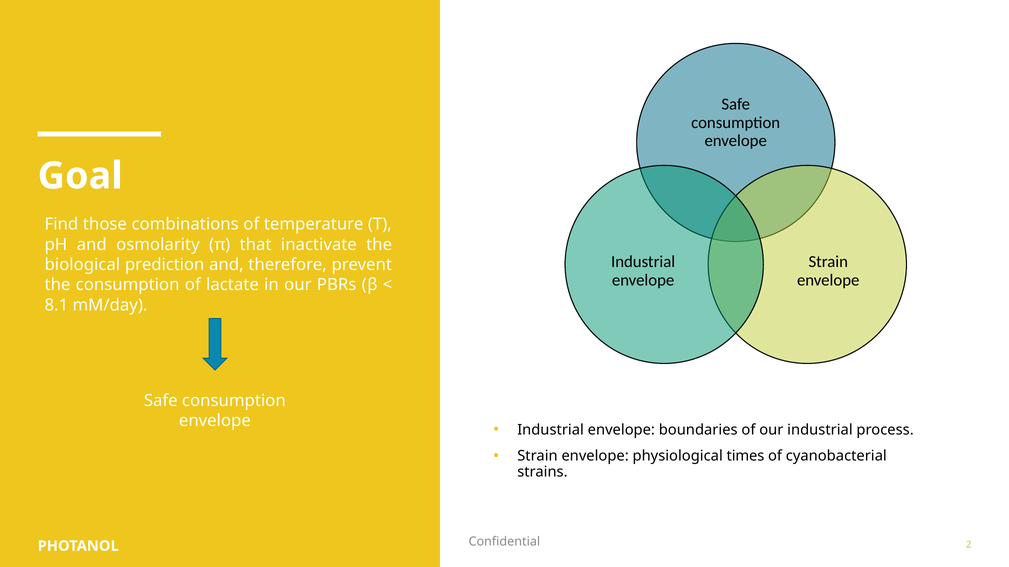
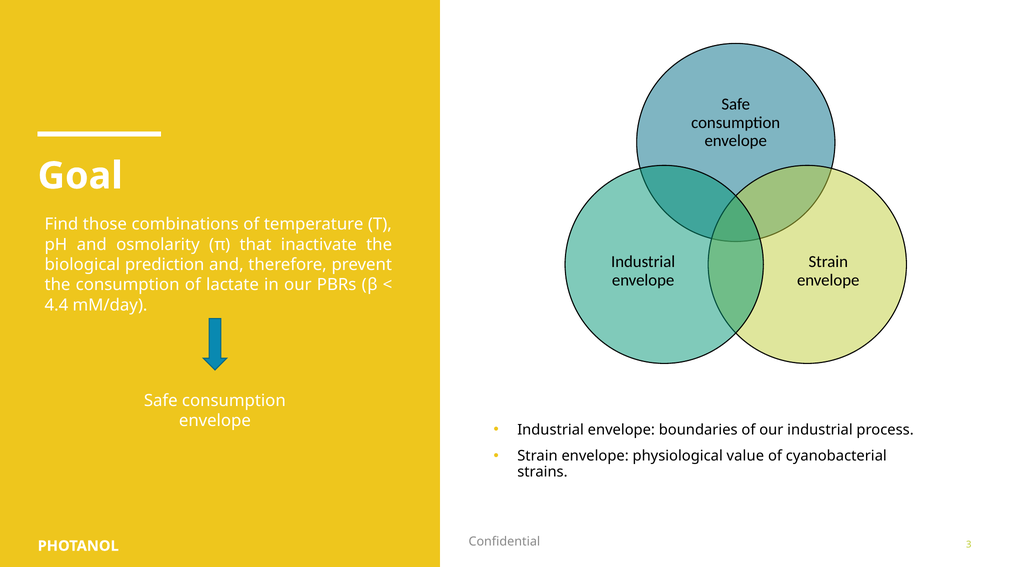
8.1: 8.1 -> 4.4 (56, 305)
times: times -> value (745, 457)
2: 2 -> 3 (969, 545)
